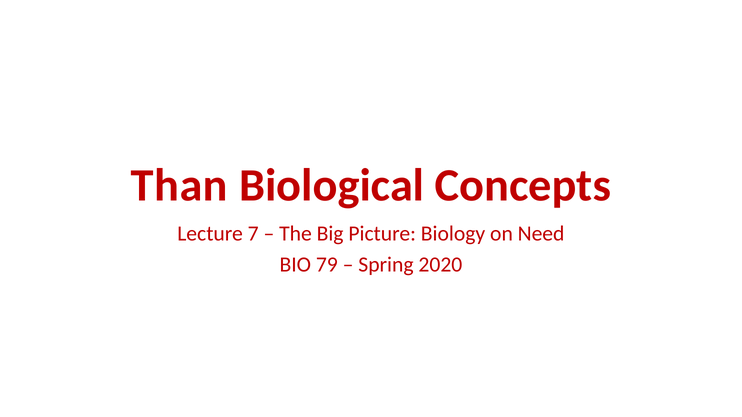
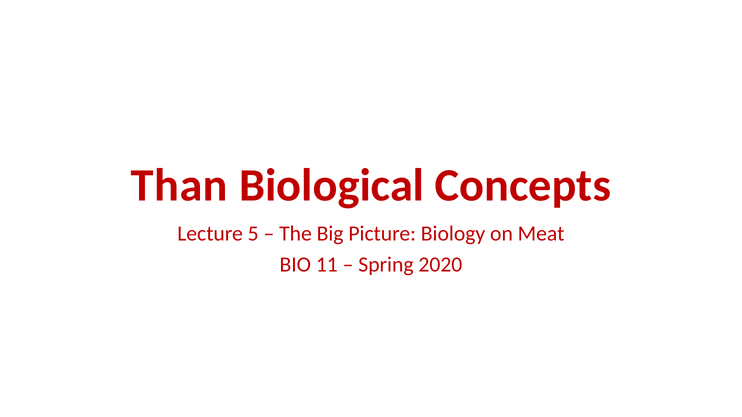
7: 7 -> 5 (253, 234)
Need: Need -> Meat (541, 234)
79: 79 -> 11 (327, 265)
